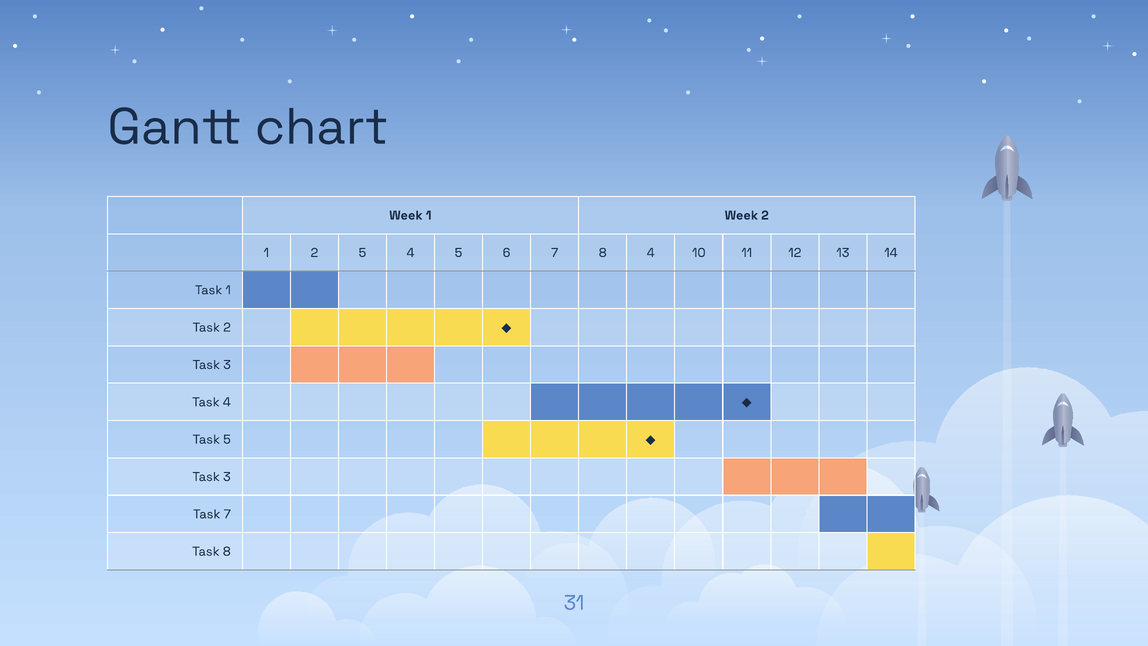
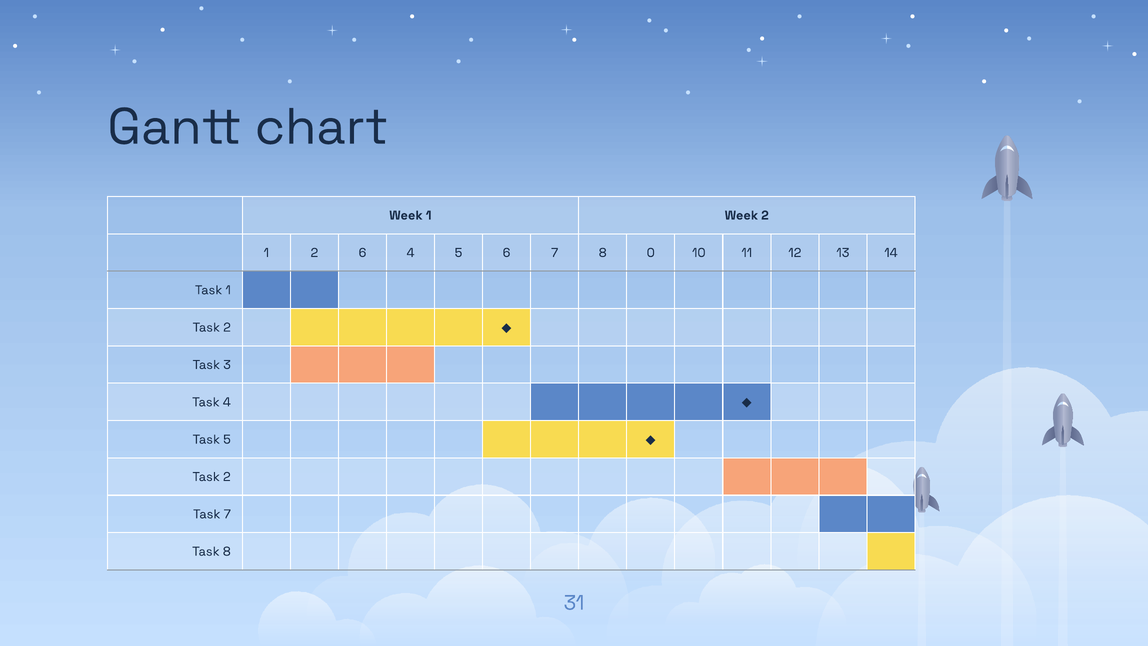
2 5: 5 -> 6 (362, 253)
8 4: 4 -> 0 (651, 253)
3: 3 -> 2 (227, 477)
